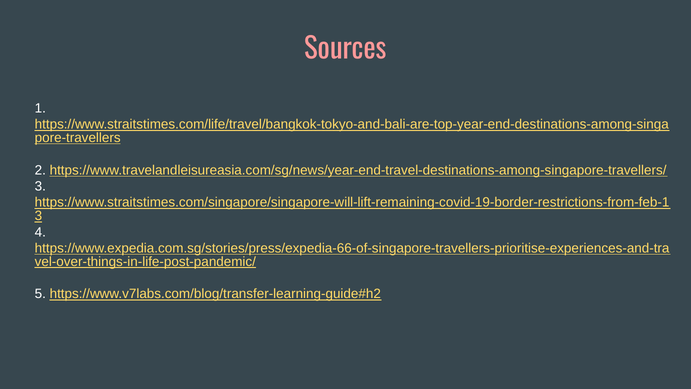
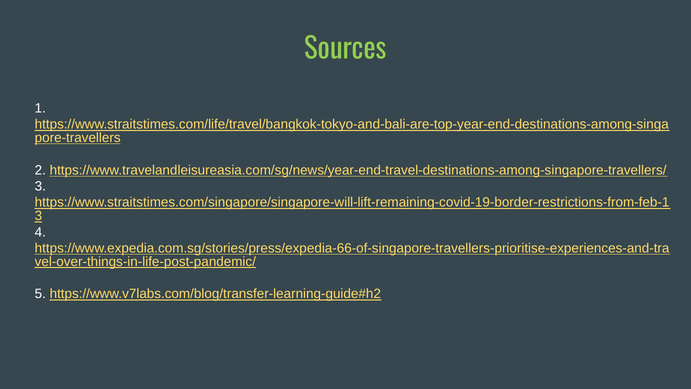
Sources colour: pink -> light green (345, 49)
